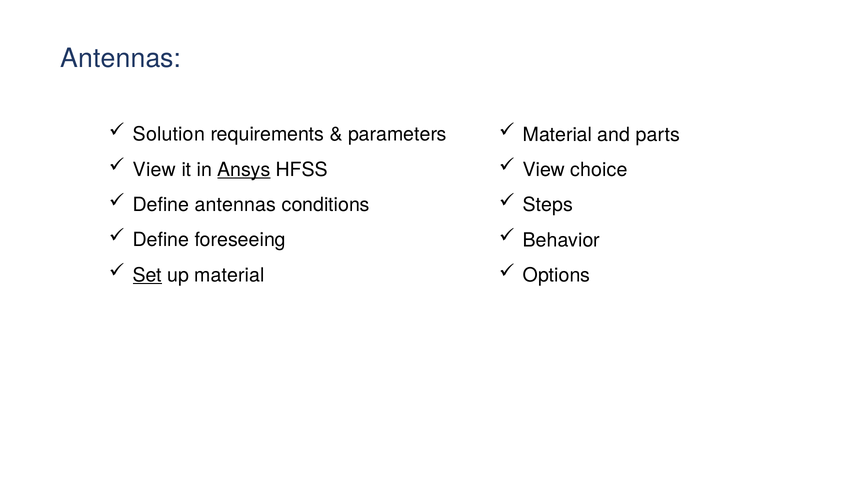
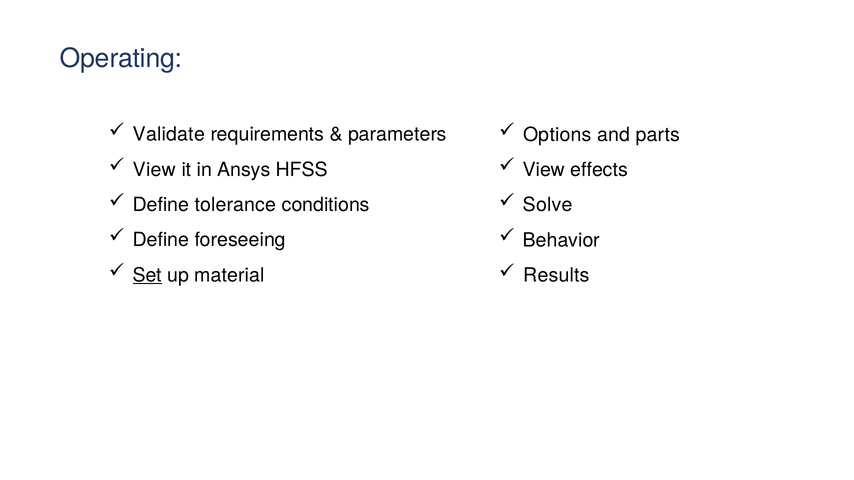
Antennas: Antennas -> Operating (121, 59)
Solution: Solution -> Validate (169, 135)
Material: Material -> Options (557, 135)
Ansys underline: present -> none (244, 170)
choice: choice -> effects (599, 170)
Define antennas: antennas -> tolerance (235, 205)
Steps: Steps -> Solve (548, 205)
Options: Options -> Results (556, 275)
